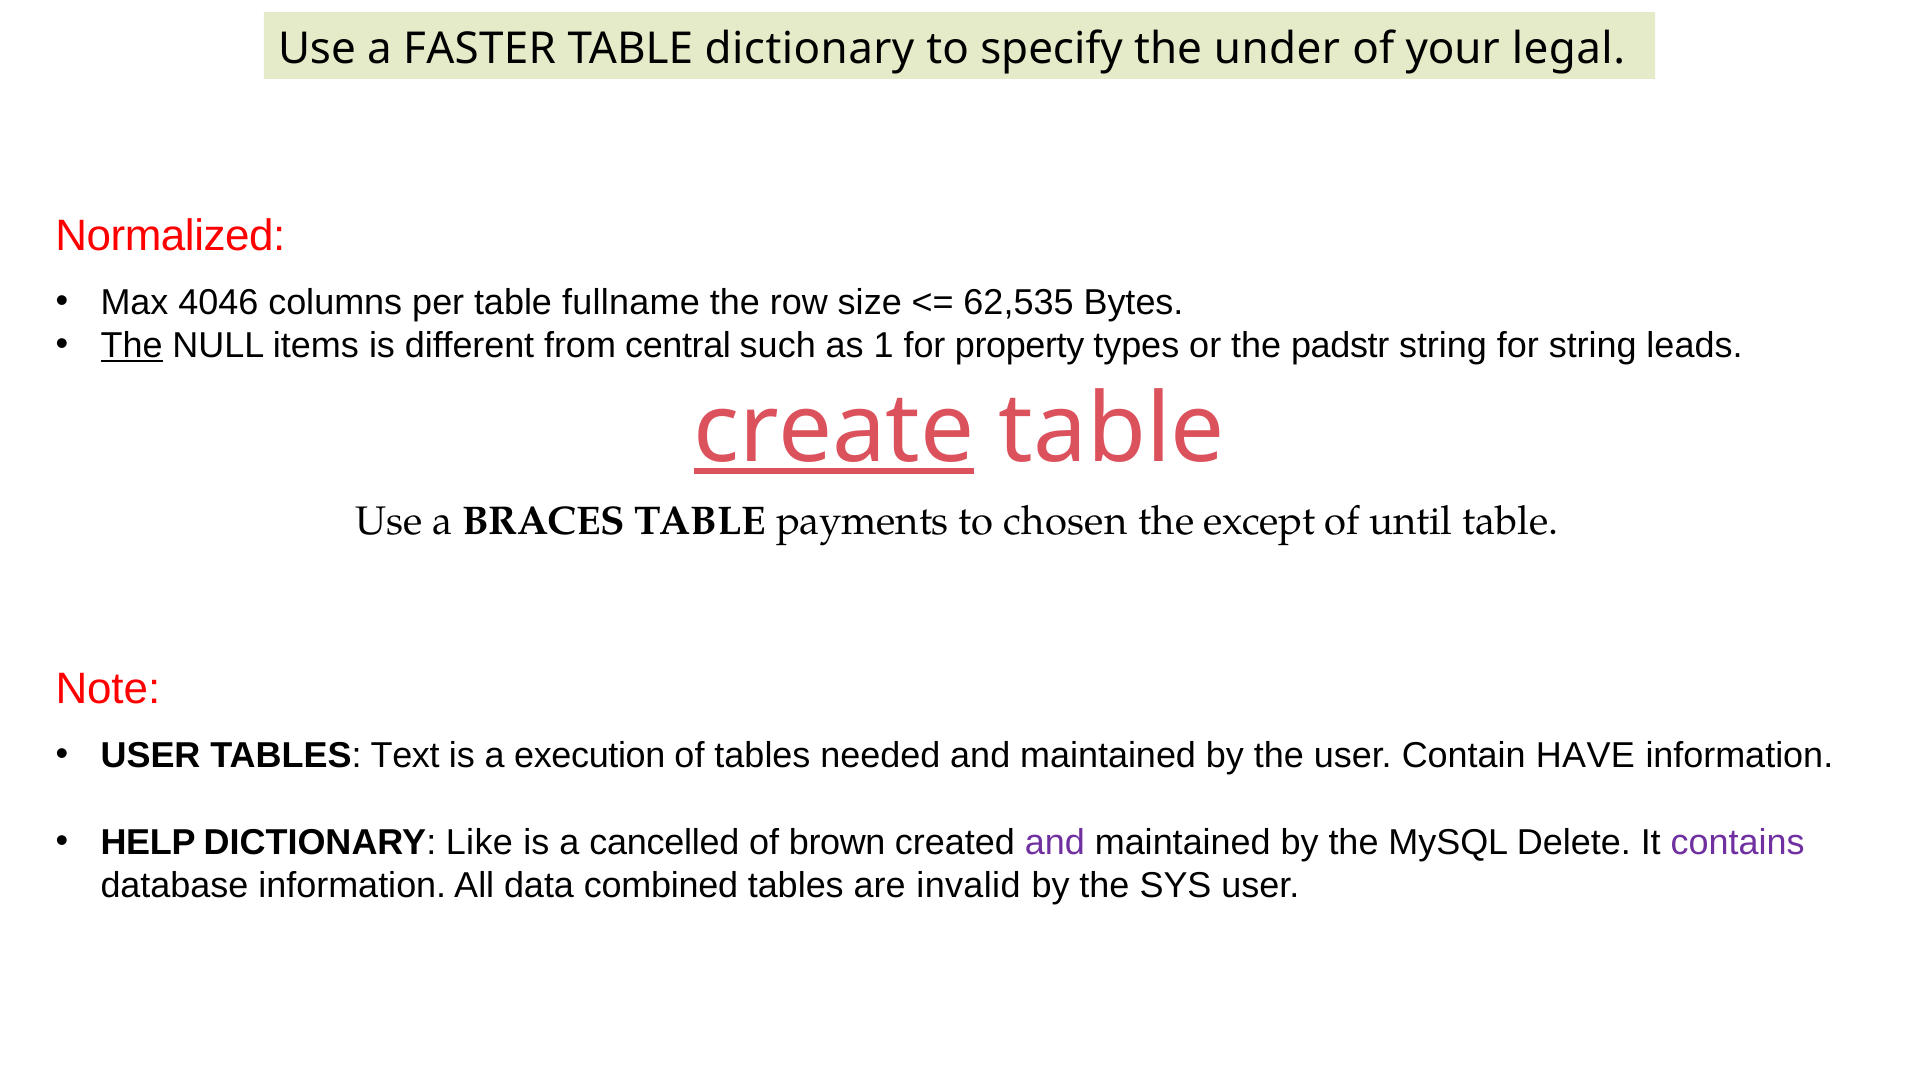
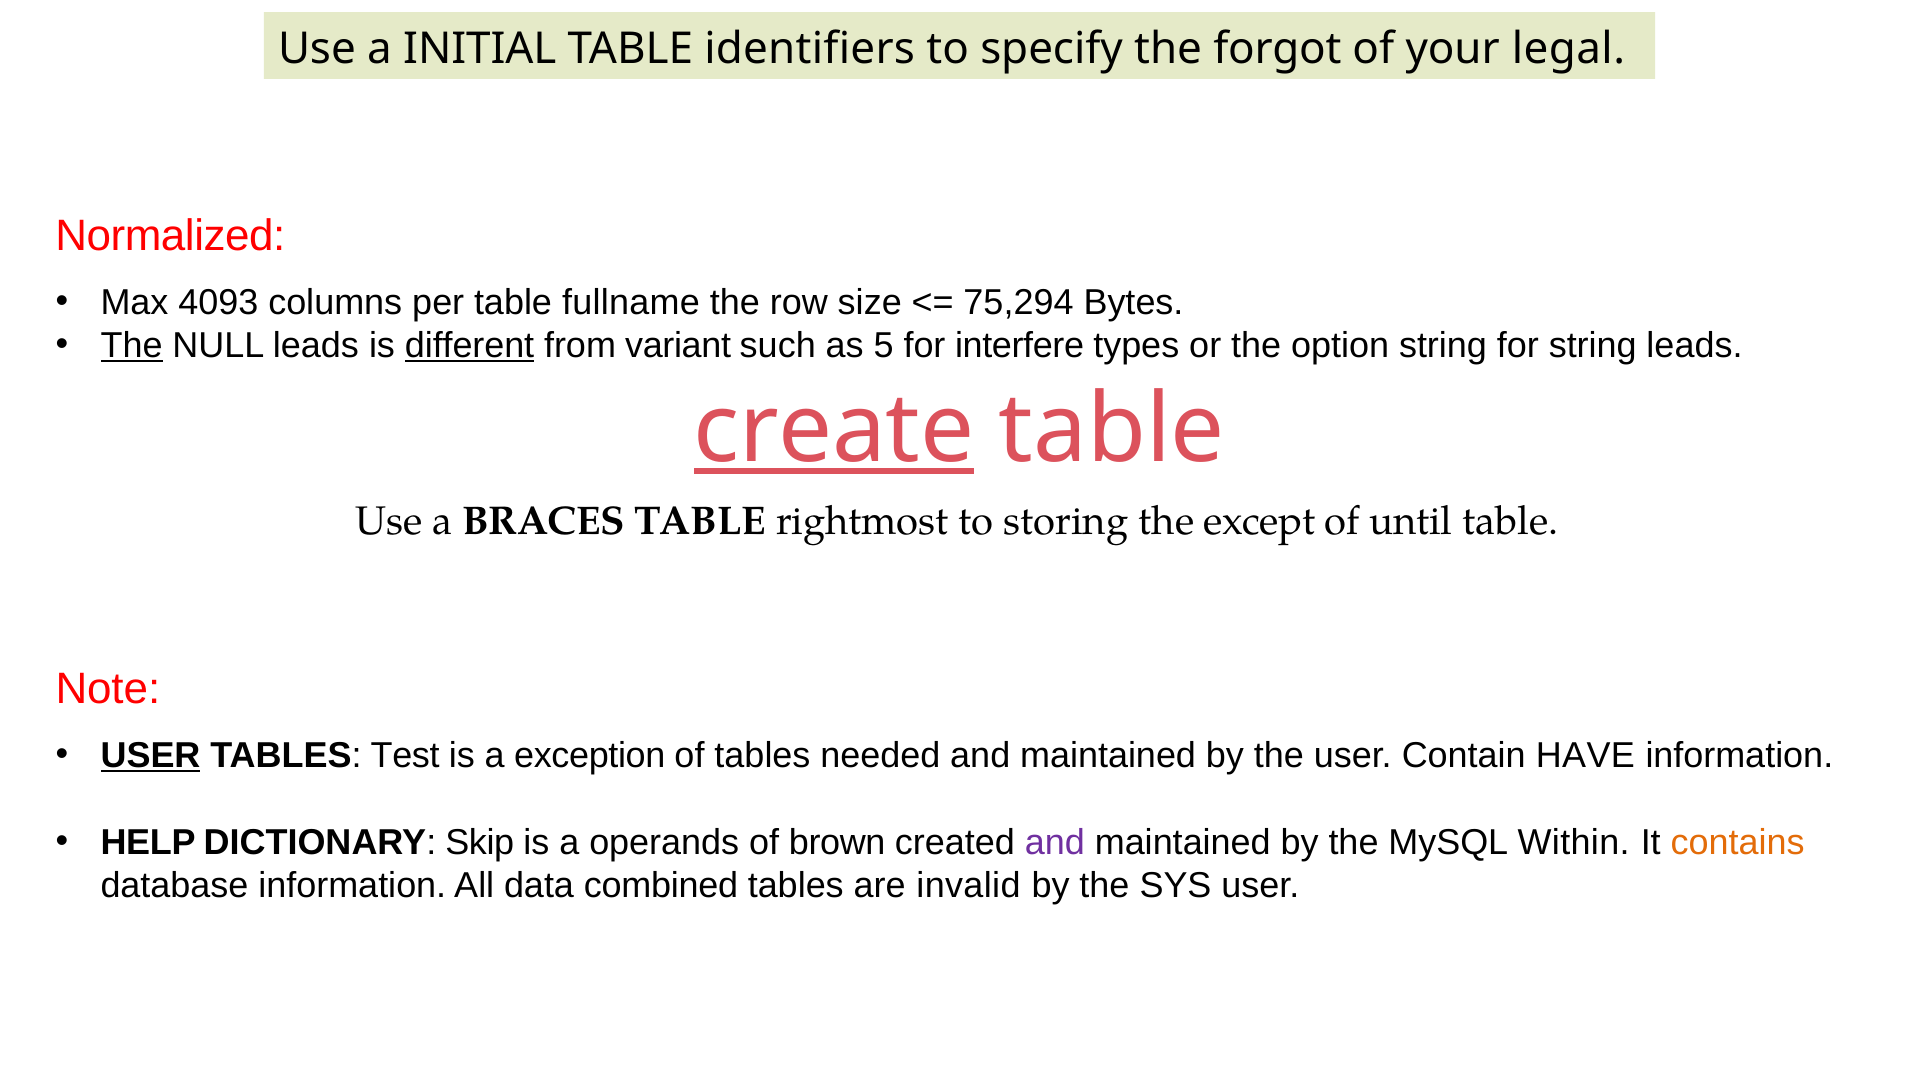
FASTER: FASTER -> INITIAL (480, 49)
TABLE dictionary: dictionary -> identifiers (810, 49)
under: under -> forgot (1277, 49)
4046: 4046 -> 4093 (218, 303)
62,535: 62,535 -> 75,294 (1019, 303)
NULL items: items -> leads (316, 346)
different underline: none -> present (470, 346)
central: central -> variant (678, 346)
1: 1 -> 5 (884, 346)
property: property -> interfere (1020, 346)
padstr: padstr -> option (1340, 346)
payments: payments -> rightmost (862, 521)
chosen: chosen -> storing (1066, 521)
USER underline: none -> present (151, 756)
Text: Text -> Test (405, 756)
execution: execution -> exception (590, 756)
Like: Like -> Skip (480, 842)
cancelled: cancelled -> operands (664, 842)
Delete: Delete -> Within (1574, 842)
contains colour: purple -> orange (1738, 842)
